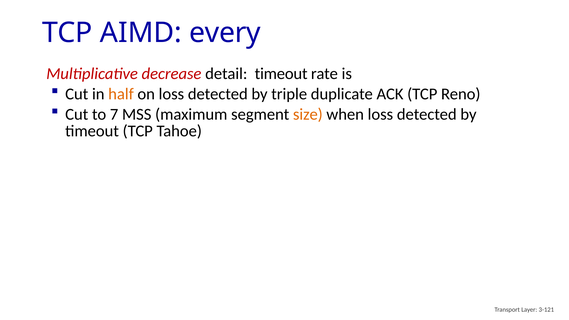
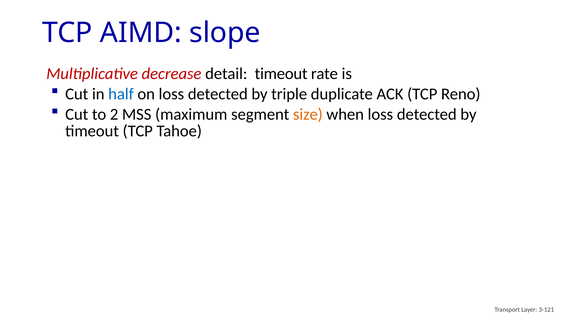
every: every -> slope (225, 33)
half colour: orange -> blue (121, 94)
7: 7 -> 2 (114, 114)
